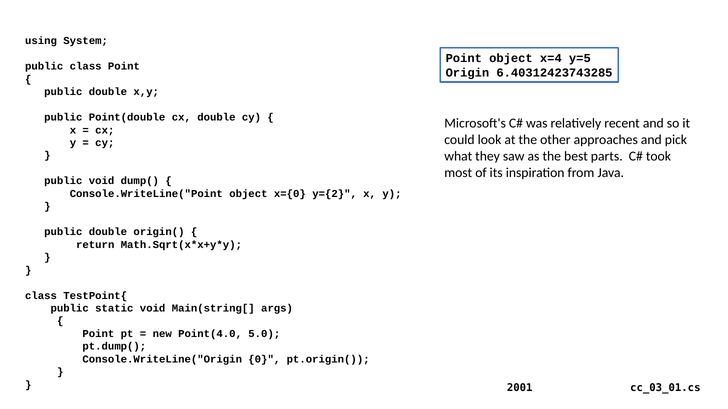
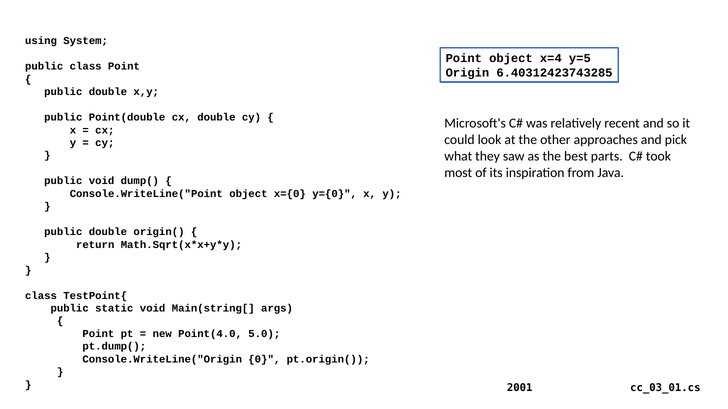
y={2: y={2 -> y={0 (335, 194)
